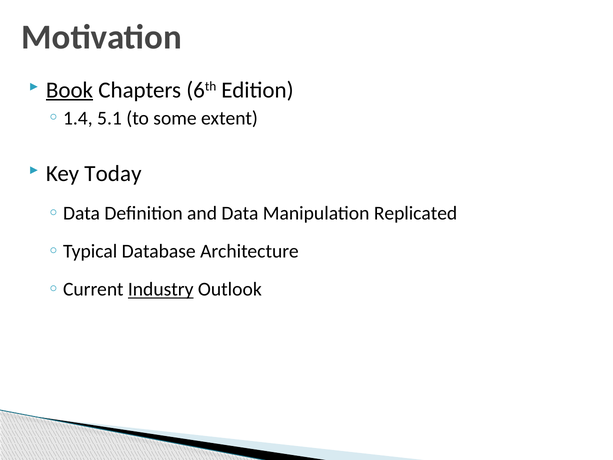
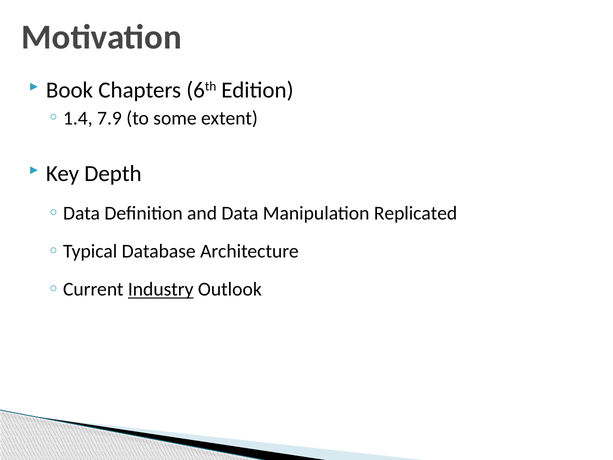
Book underline: present -> none (69, 90)
5.1: 5.1 -> 7.9 (109, 118)
Today: Today -> Depth (113, 174)
